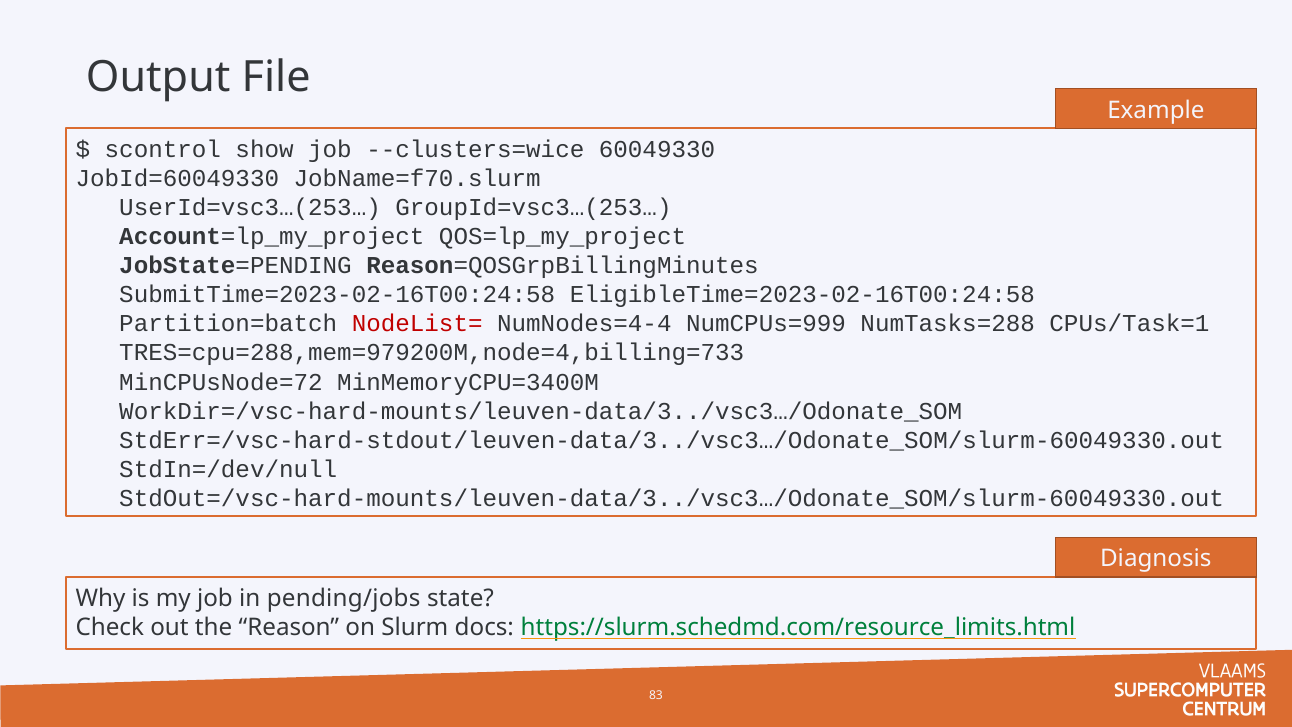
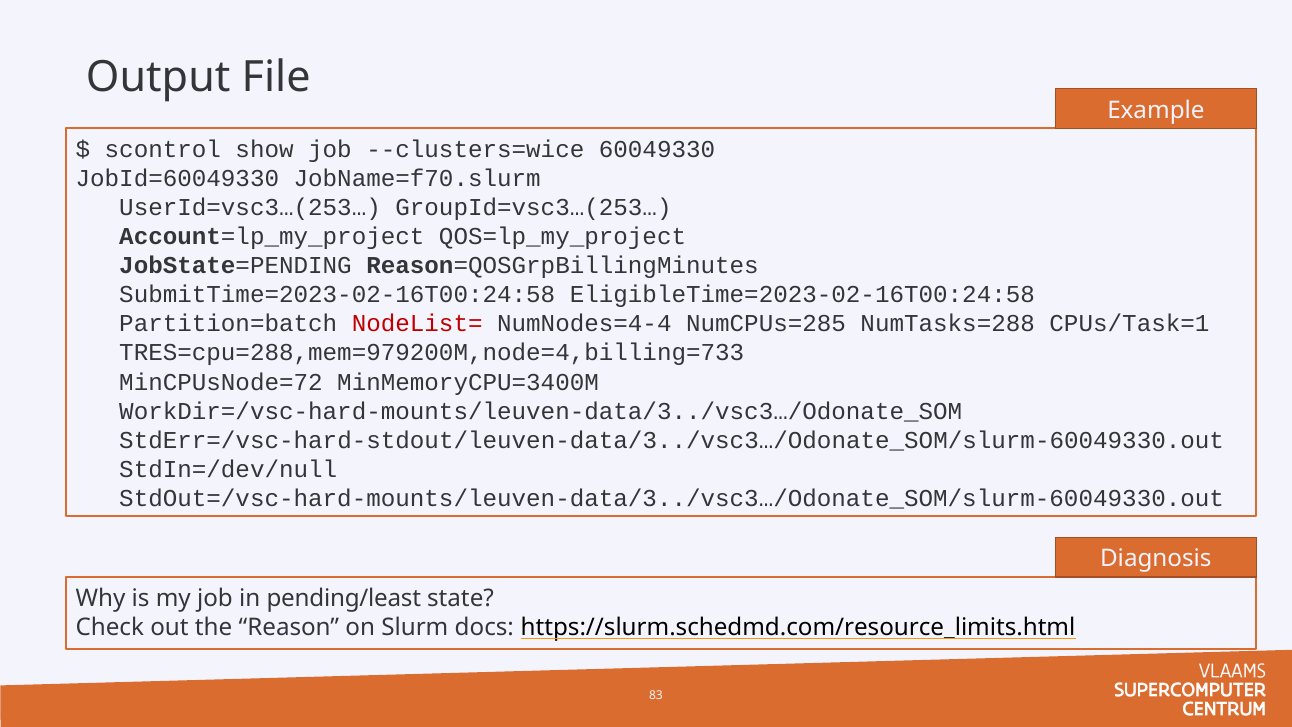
NumCPUs=999: NumCPUs=999 -> NumCPUs=285 (766, 324)
pending/jobs: pending/jobs -> pending/least (344, 598)
https://slurm.schedmd.com/resource_limits.html colour: green -> black (798, 627)
